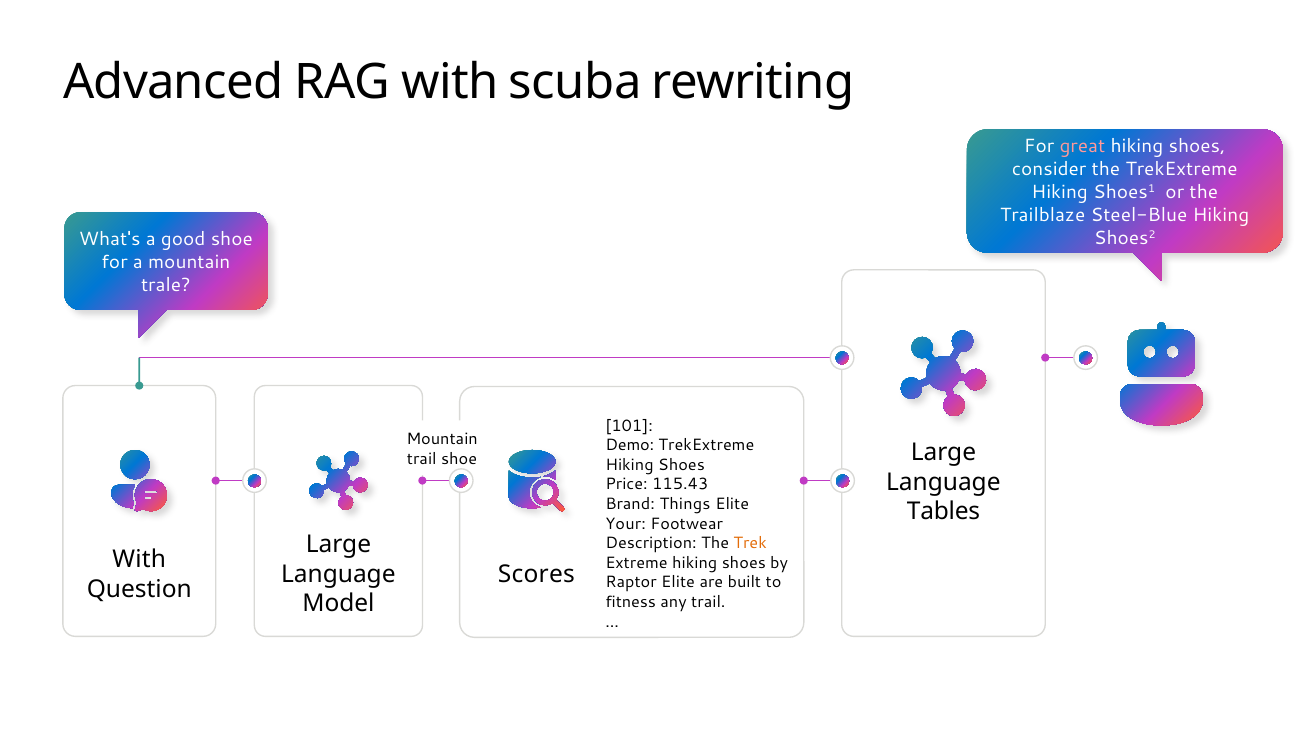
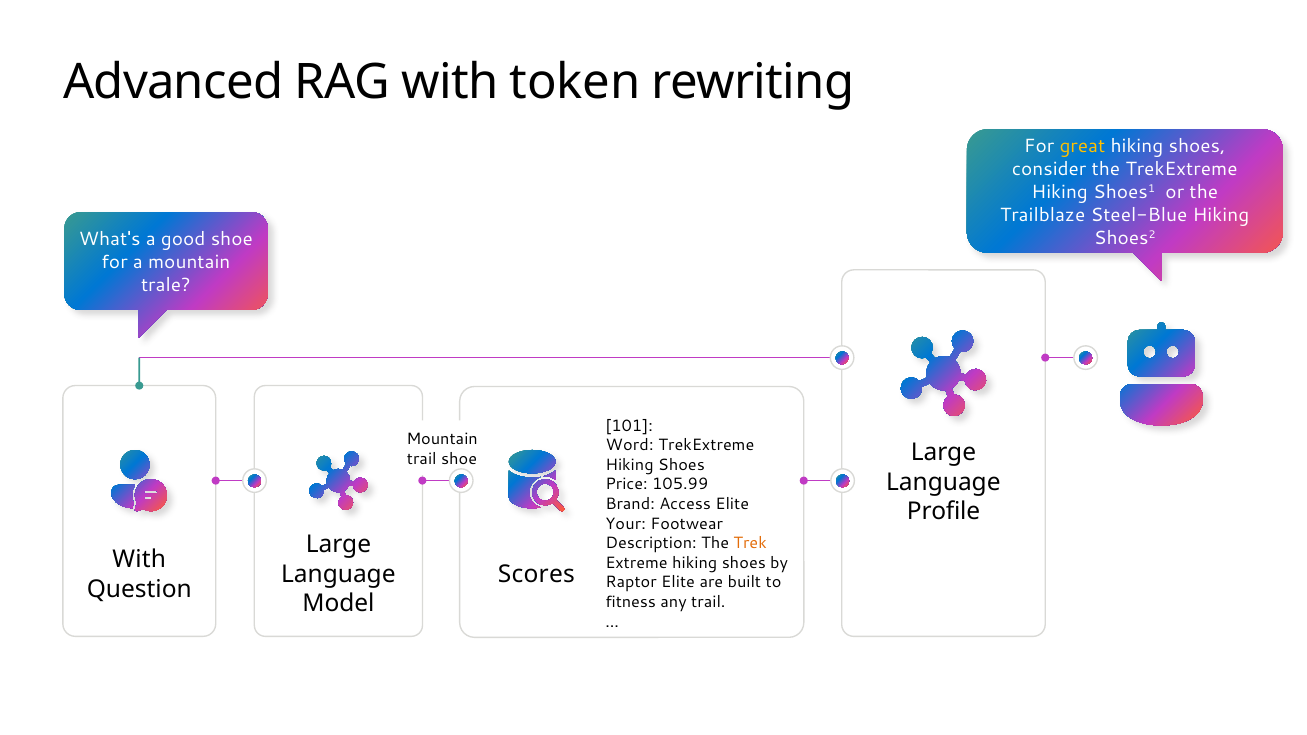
scuba: scuba -> token (575, 82)
great colour: pink -> yellow (1082, 146)
Demo: Demo -> Word (630, 445)
115.43: 115.43 -> 105.99 (680, 485)
Things: Things -> Access (685, 504)
Tables: Tables -> Profile (944, 512)
